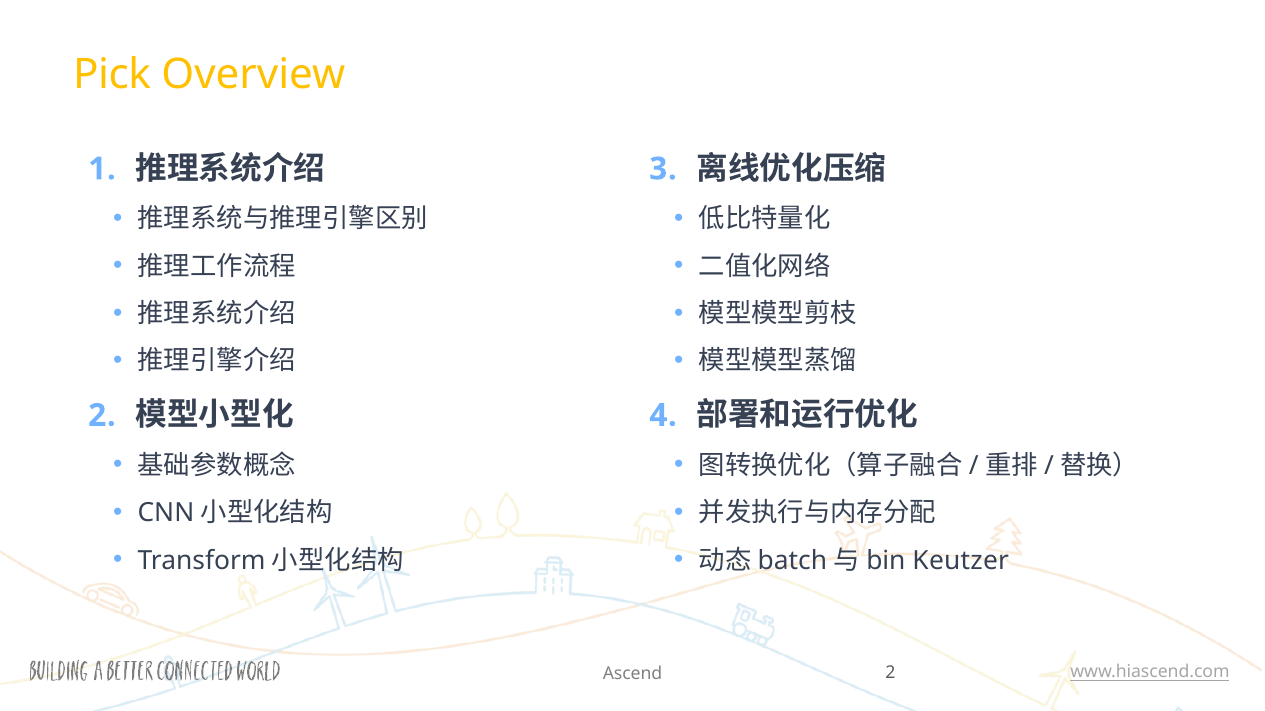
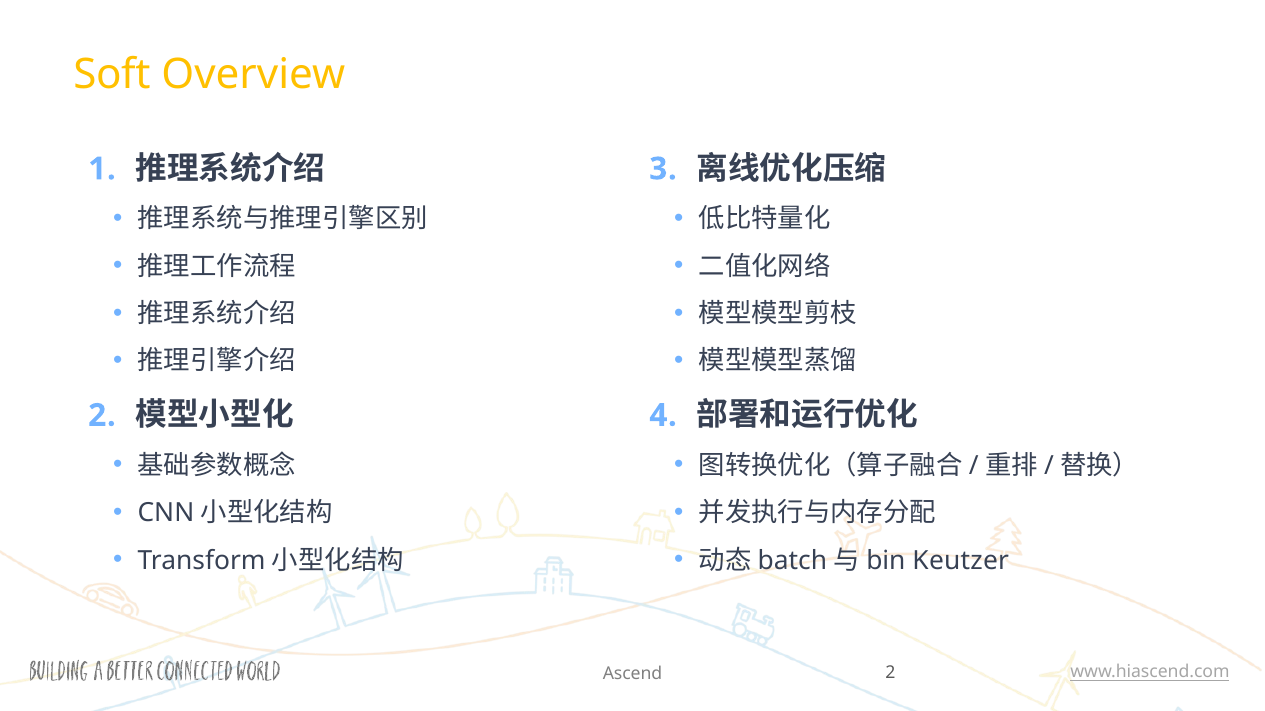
Pick: Pick -> Soft (112, 75)
